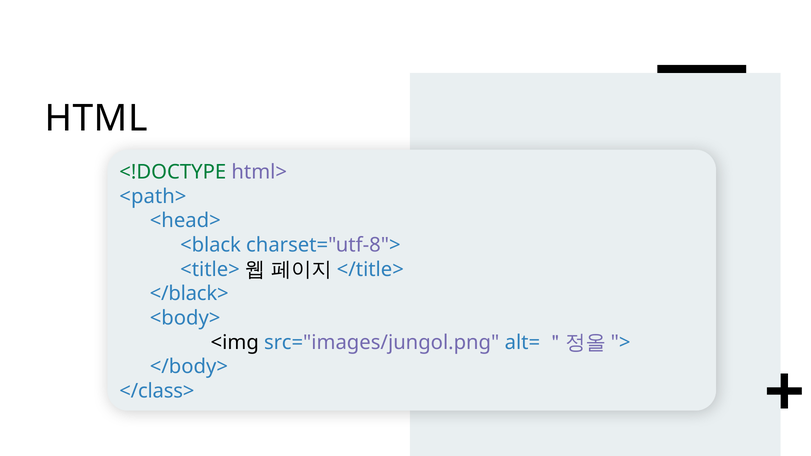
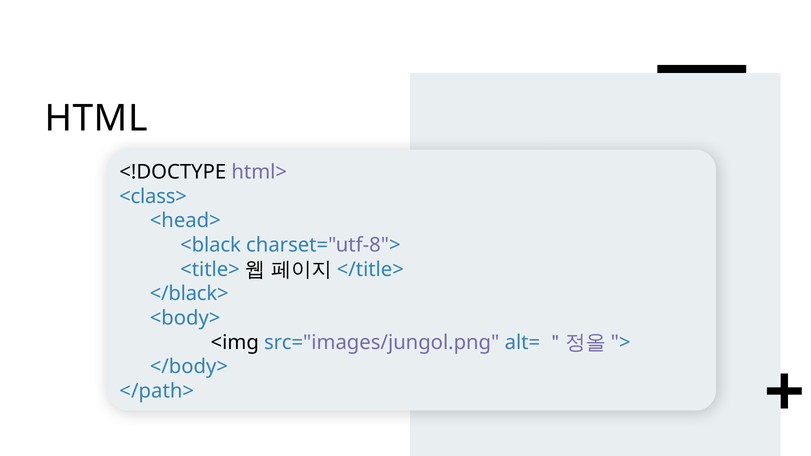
<!DOCTYPE colour: green -> black (173, 172)
<path>: <path> -> <class> (153, 197)
</class>: </class> -> </path> (157, 391)
